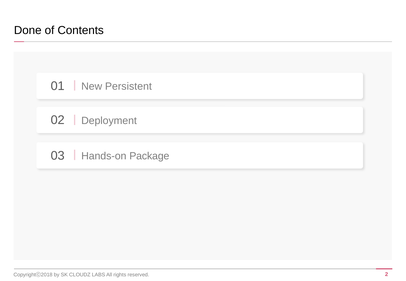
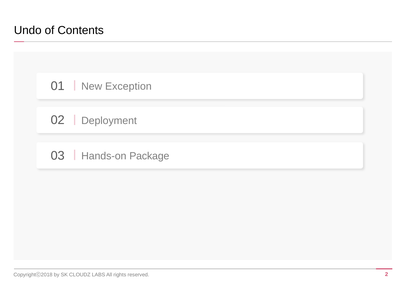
Done: Done -> Undo (28, 30)
Persistent: Persistent -> Exception (128, 86)
